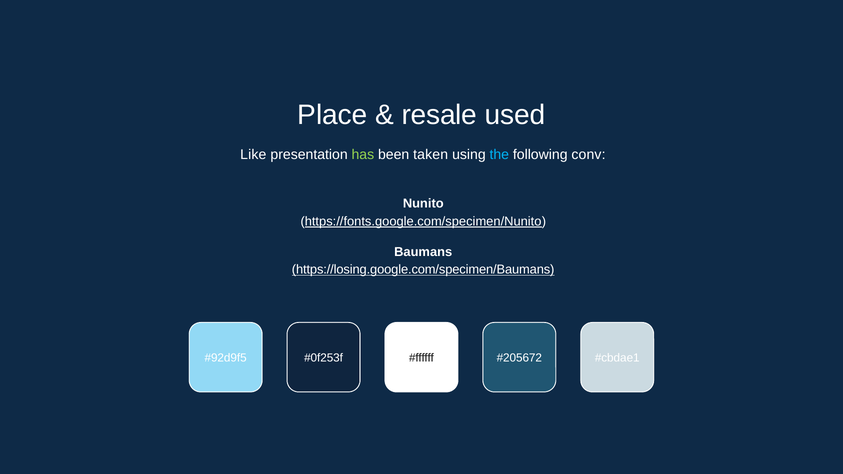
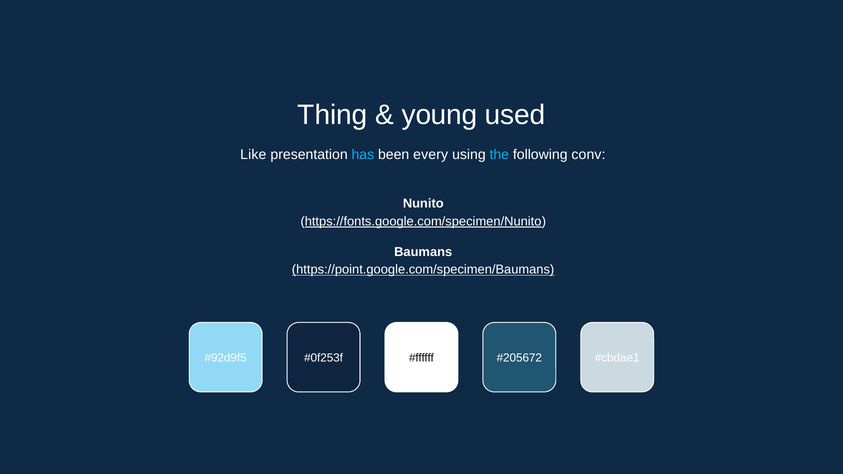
Place: Place -> Thing (332, 115)
resale: resale -> young (439, 115)
has colour: light green -> light blue (363, 155)
taken: taken -> every (431, 155)
https://losing.google.com/specimen/Baumans: https://losing.google.com/specimen/Baumans -> https://point.google.com/specimen/Baumans (423, 270)
